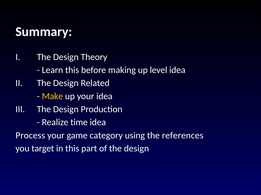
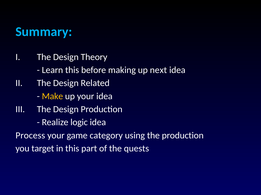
Summary colour: white -> light blue (44, 32)
level: level -> next (158, 70)
time: time -> logic (79, 123)
the references: references -> production (183, 136)
of the design: design -> quests (136, 149)
